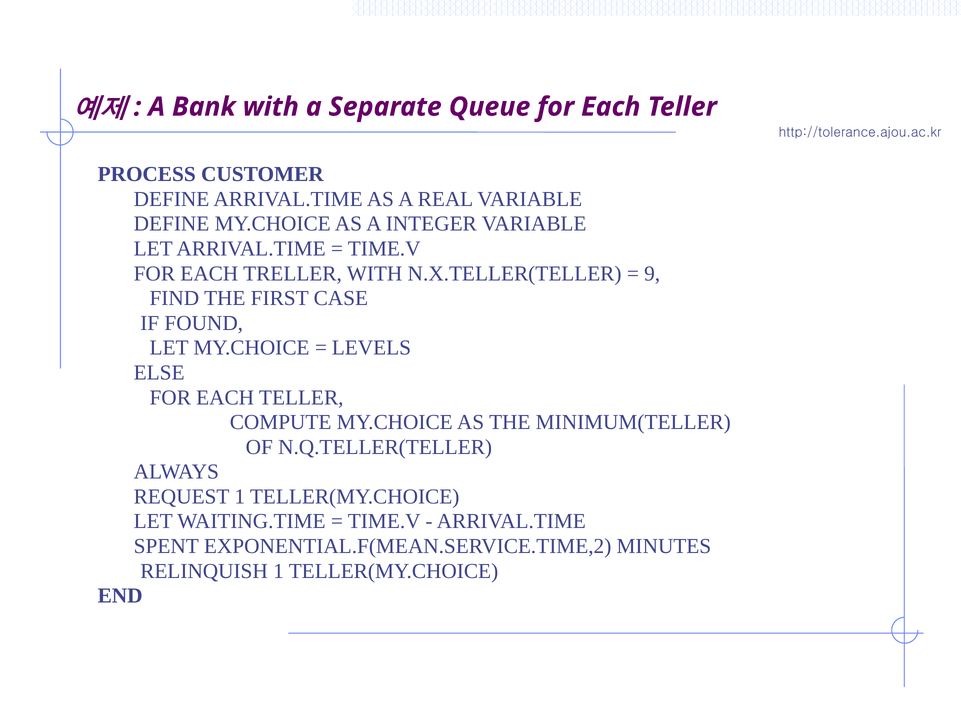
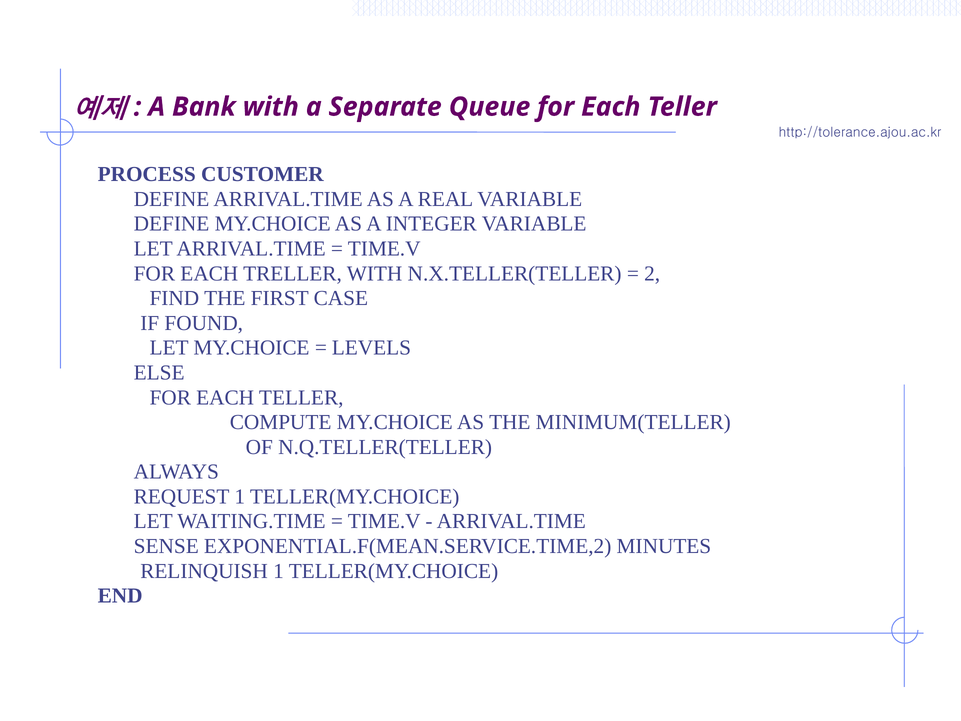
9: 9 -> 2 (652, 273)
SPENT: SPENT -> SENSE (166, 546)
